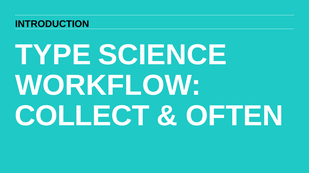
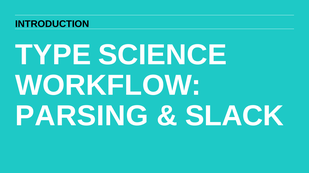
COLLECT: COLLECT -> PARSING (82, 116)
OFTEN: OFTEN -> SLACK (235, 116)
